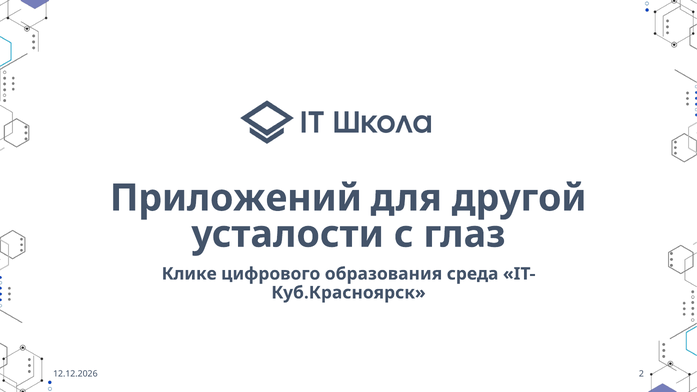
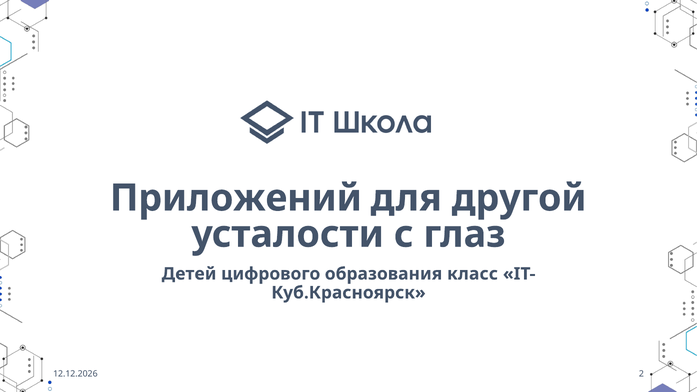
Клике: Клике -> Детей (189, 274)
среда: среда -> класс (472, 274)
